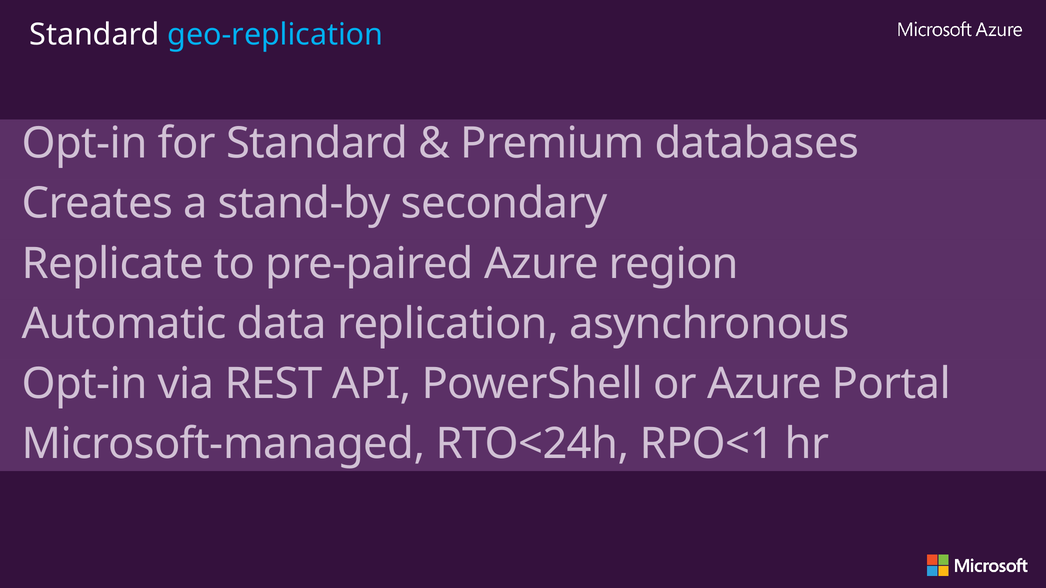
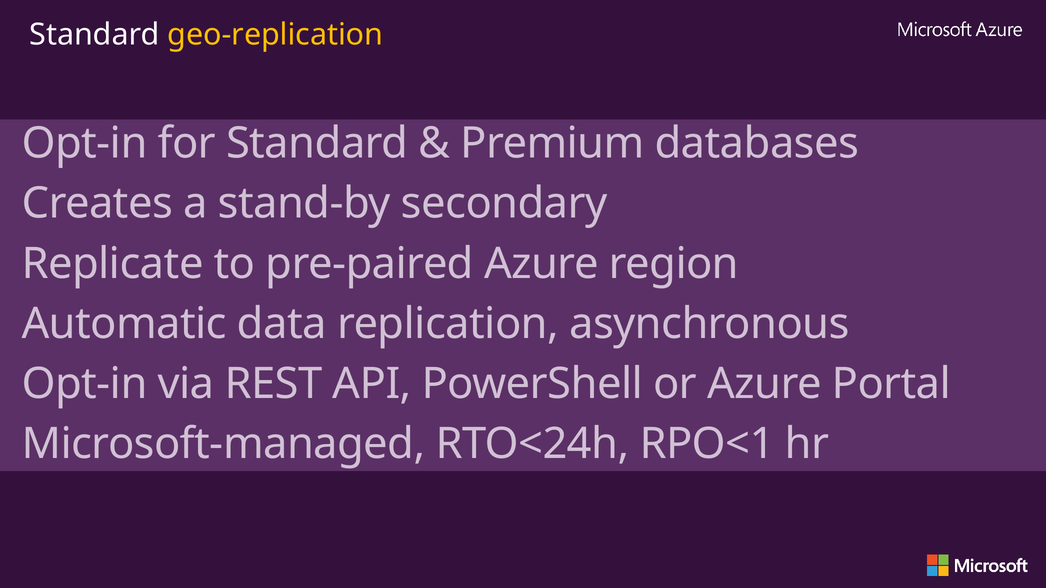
geo-replication colour: light blue -> yellow (275, 35)
